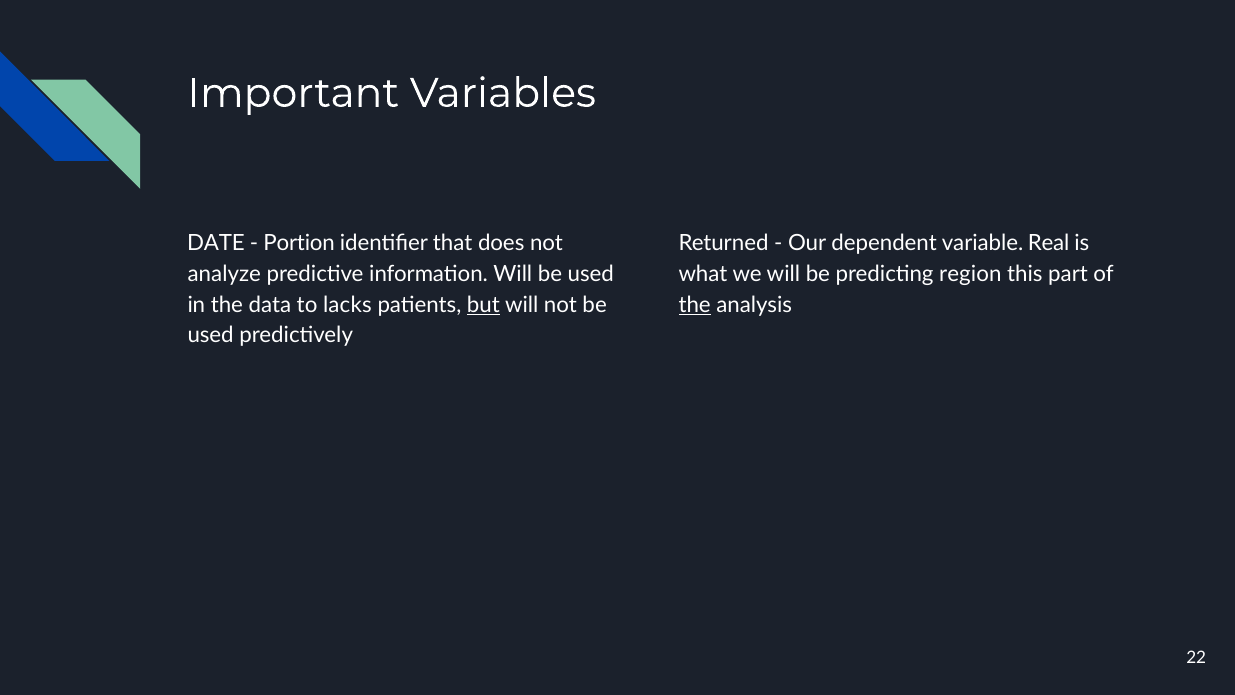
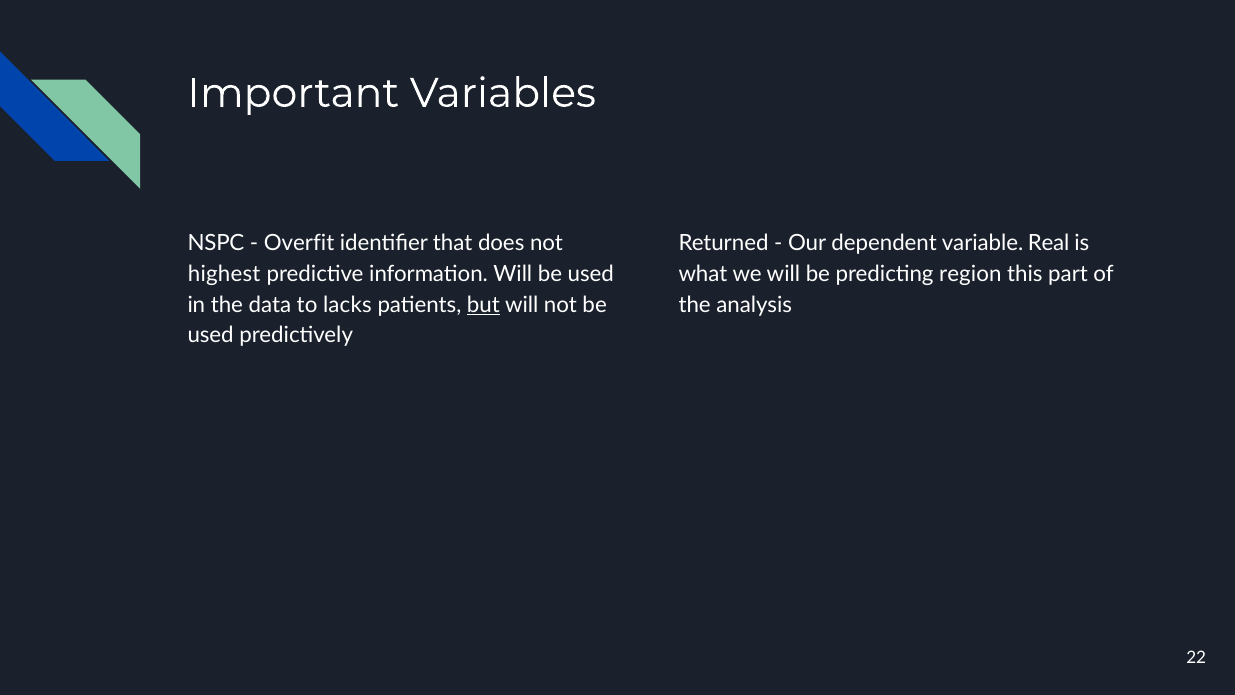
DATE: DATE -> NSPC (216, 243)
Portion: Portion -> Overfit (299, 243)
analyze: analyze -> highest (224, 274)
the underline: present -> none (695, 305)
